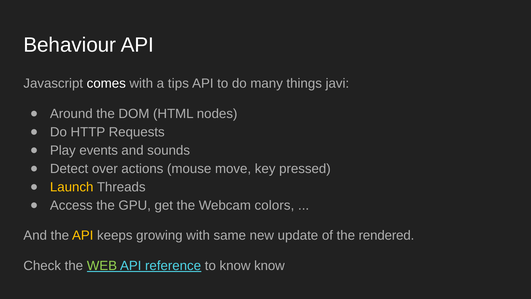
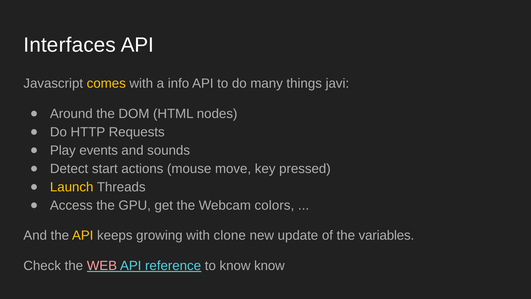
Behaviour: Behaviour -> Interfaces (70, 45)
comes colour: white -> yellow (106, 84)
tips: tips -> info (178, 84)
over: over -> start (105, 169)
same: same -> clone (230, 235)
rendered: rendered -> variables (386, 235)
WEB colour: light green -> pink (102, 265)
